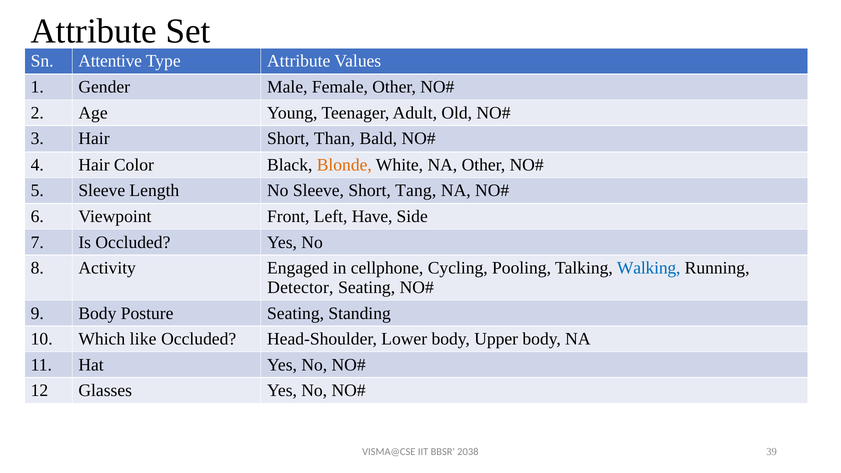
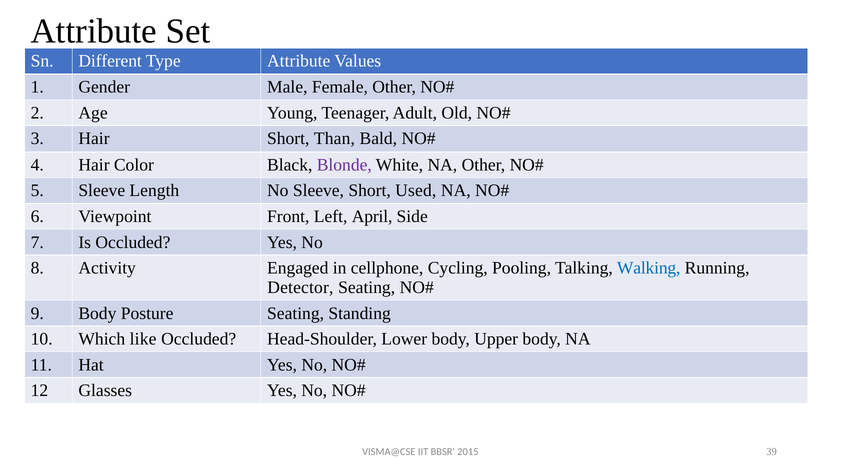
Attentive: Attentive -> Different (110, 61)
Blonde colour: orange -> purple (344, 165)
Tang: Tang -> Used (416, 191)
Have: Have -> April (372, 217)
2038: 2038 -> 2015 (468, 452)
